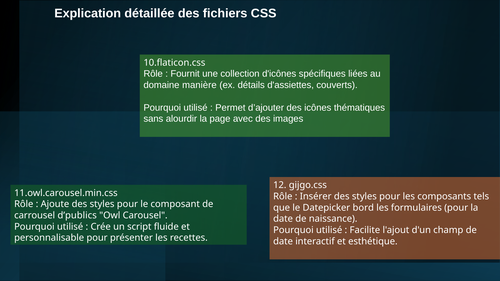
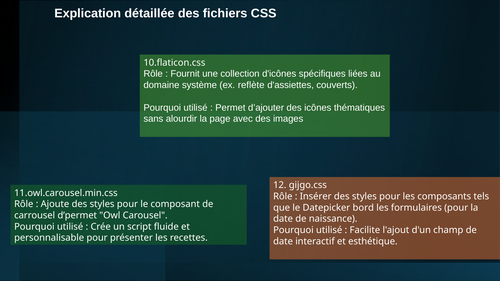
manière: manière -> système (199, 85)
détails: détails -> reflète (251, 85)
d’publics: d’publics -> d’permet (77, 216)
